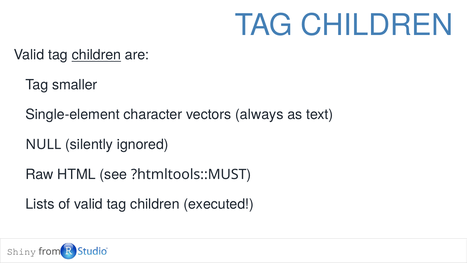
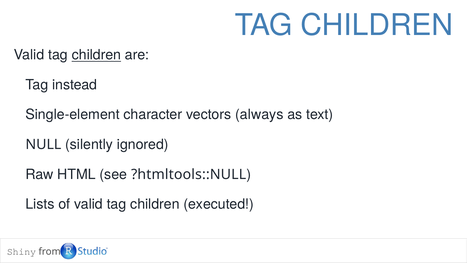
smaller: smaller -> instead (75, 85)
?htmltools::MUST: ?htmltools::MUST -> ?htmltools::NULL (189, 174)
